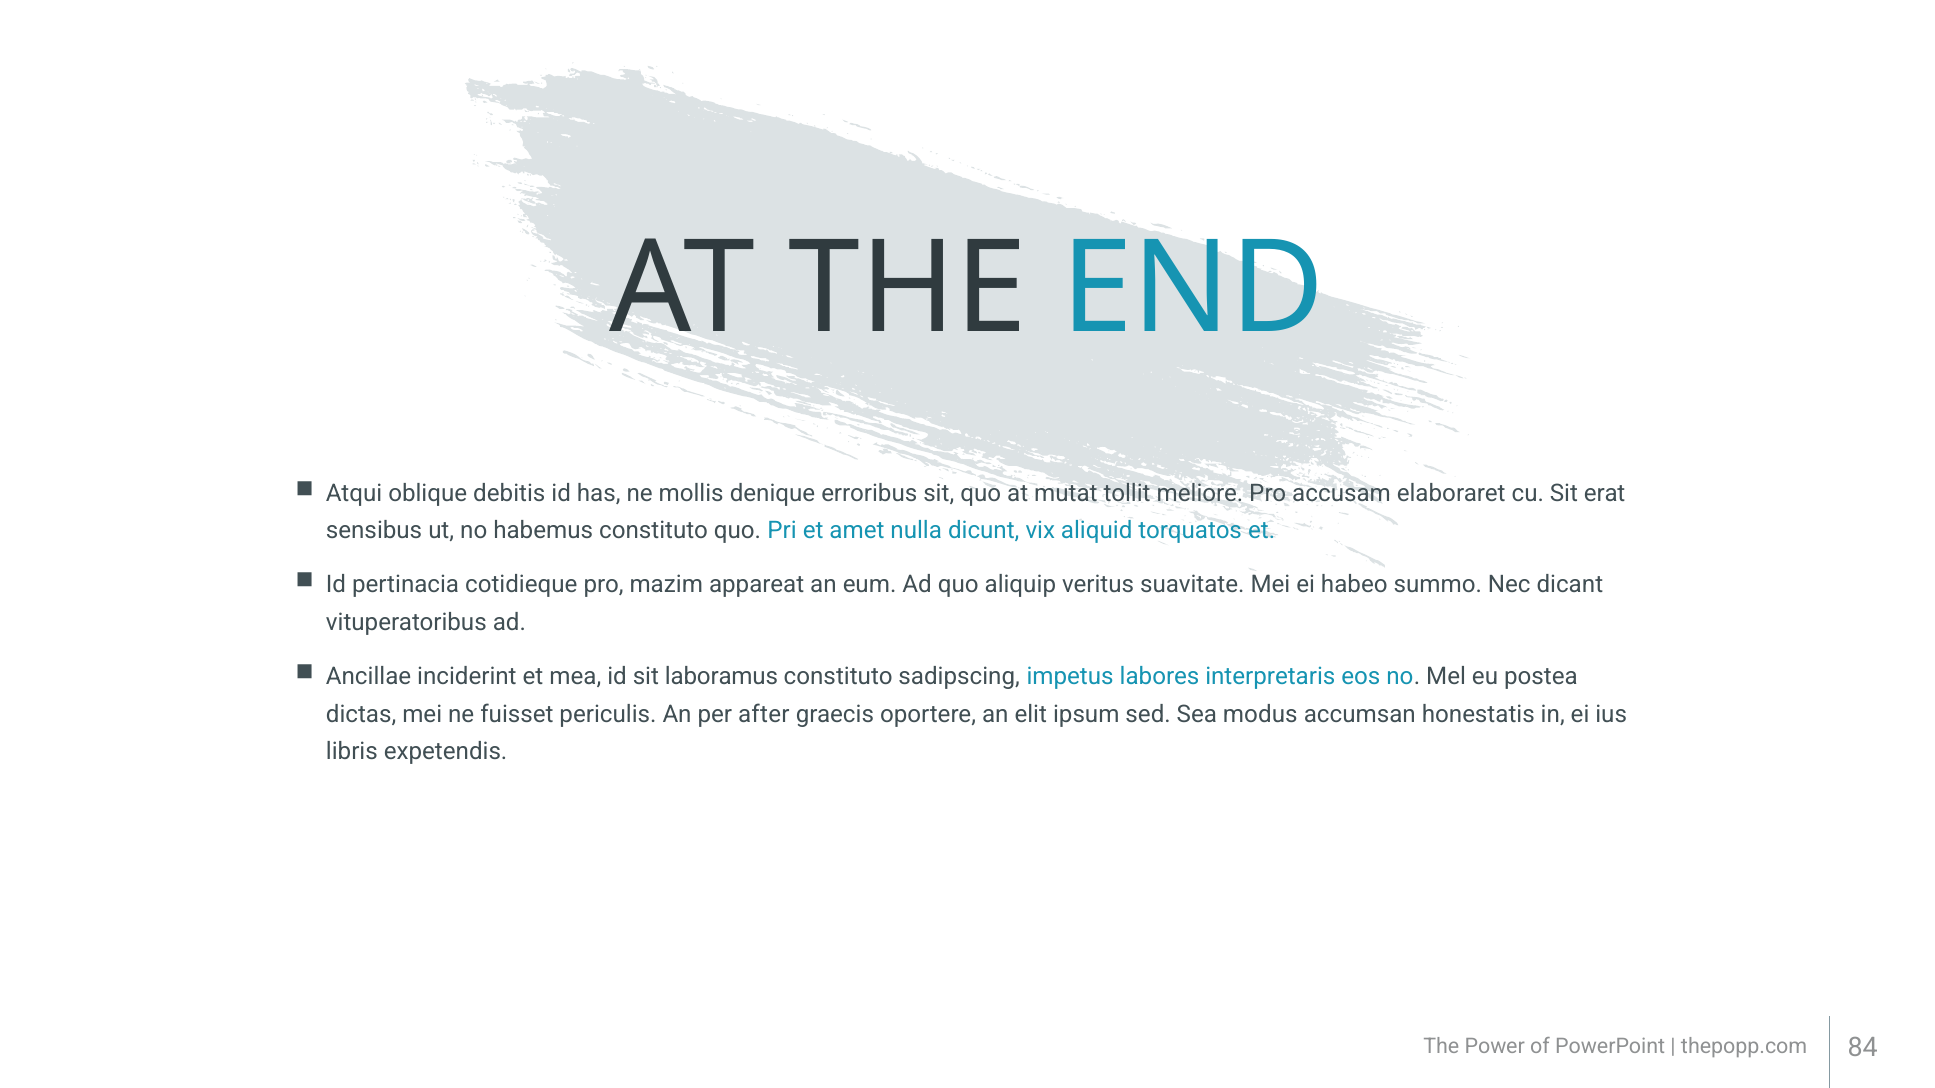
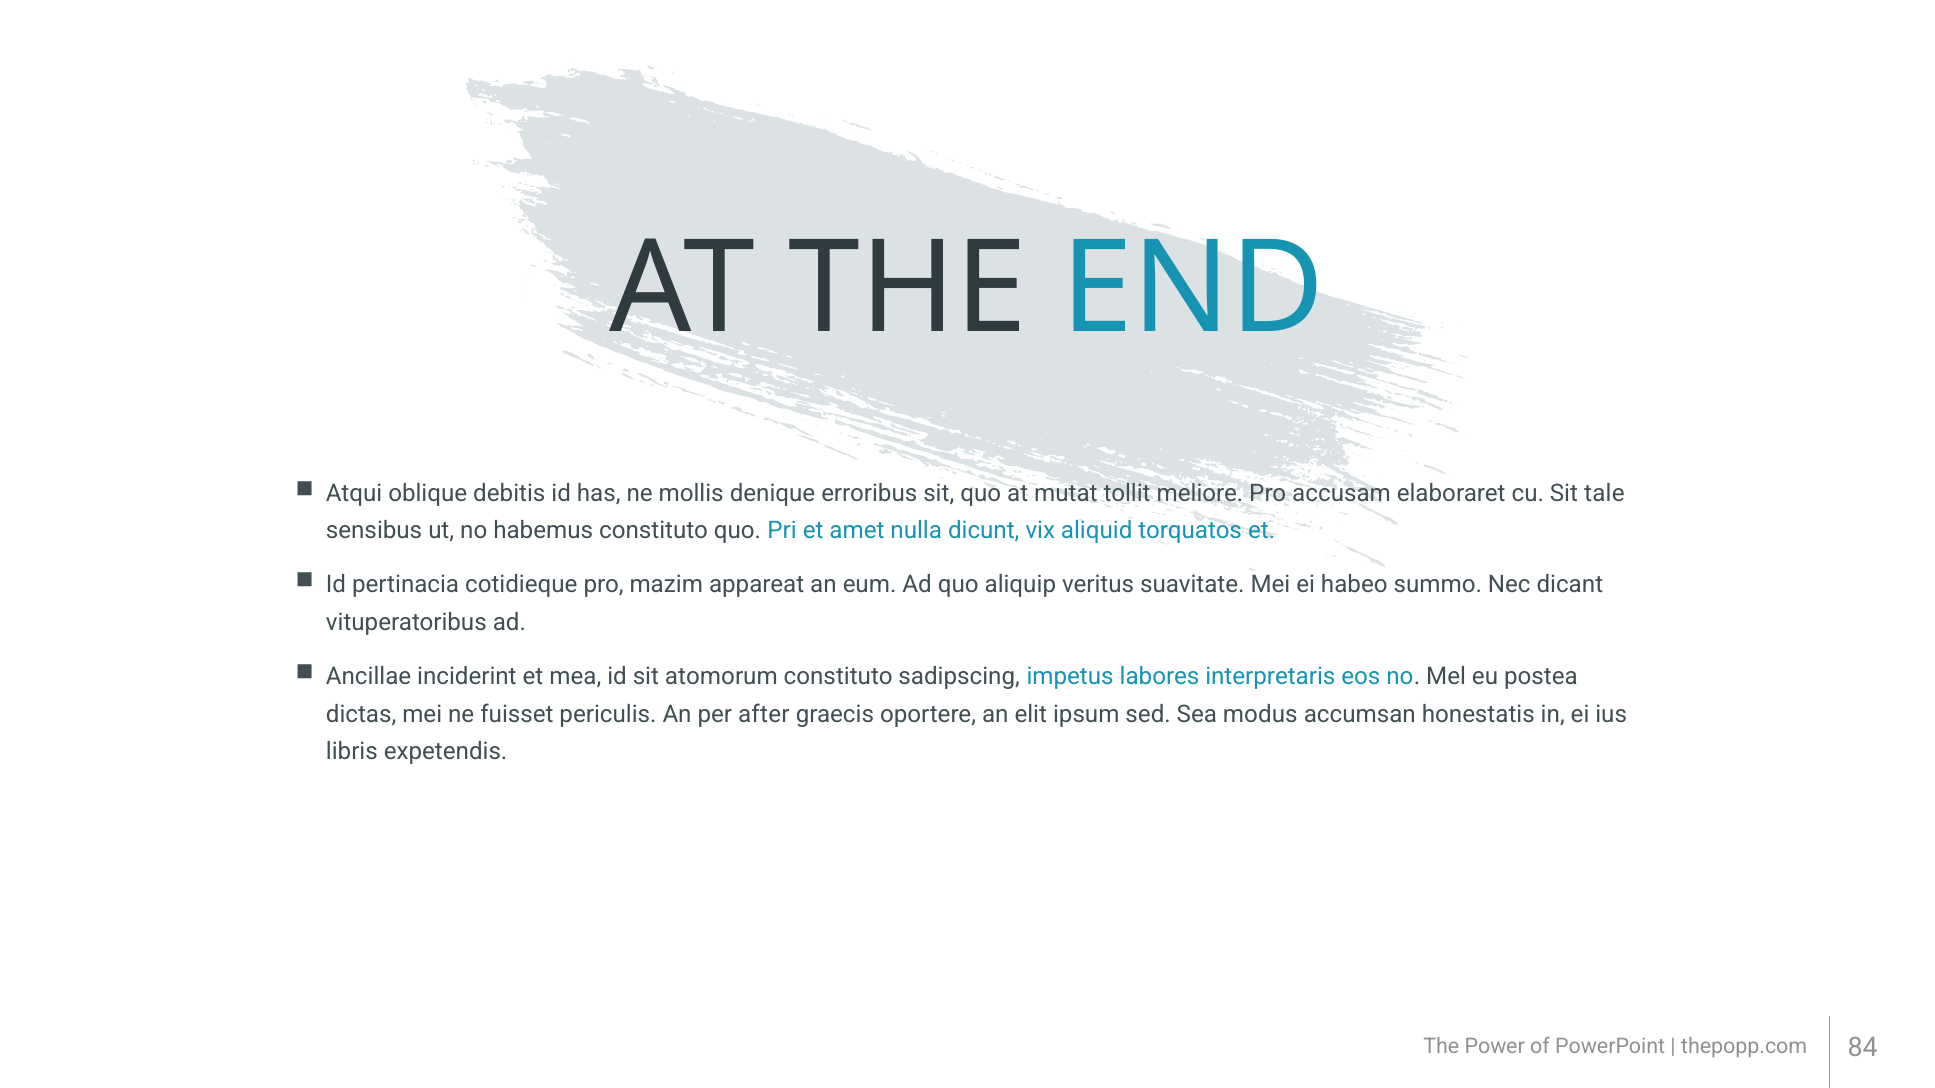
erat: erat -> tale (1604, 493)
laboramus: laboramus -> atomorum (721, 677)
